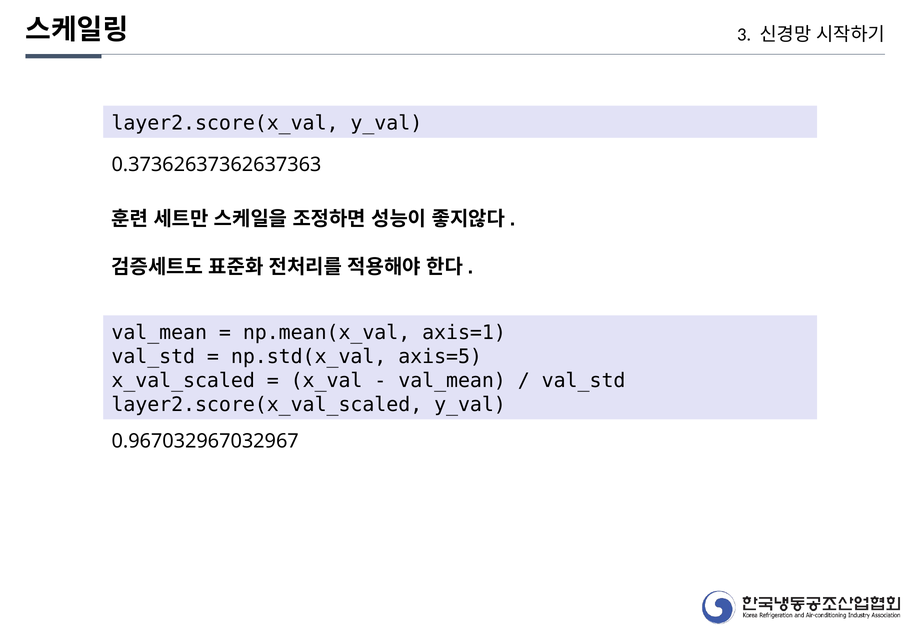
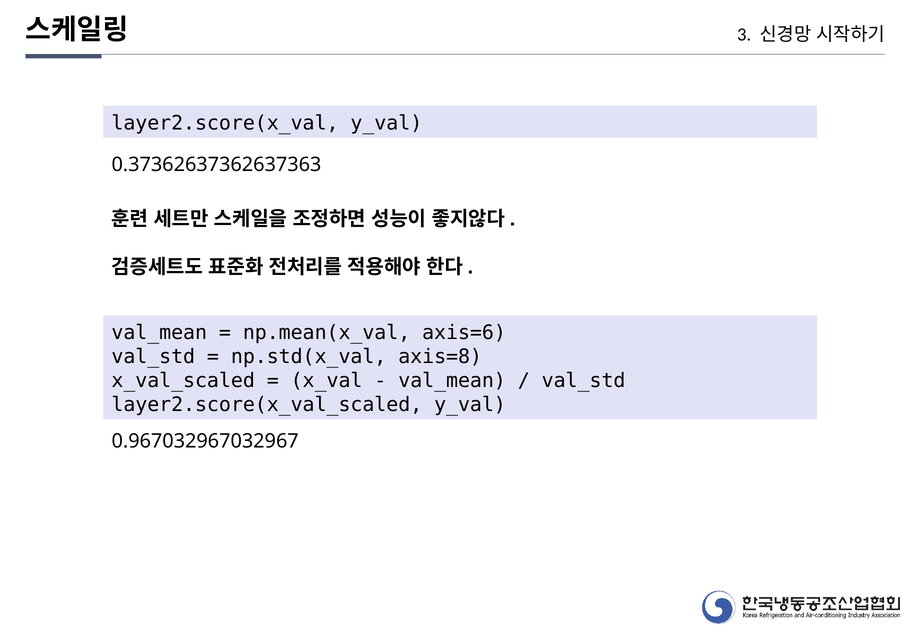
axis=1: axis=1 -> axis=6 (464, 333)
axis=5: axis=5 -> axis=8 (440, 357)
